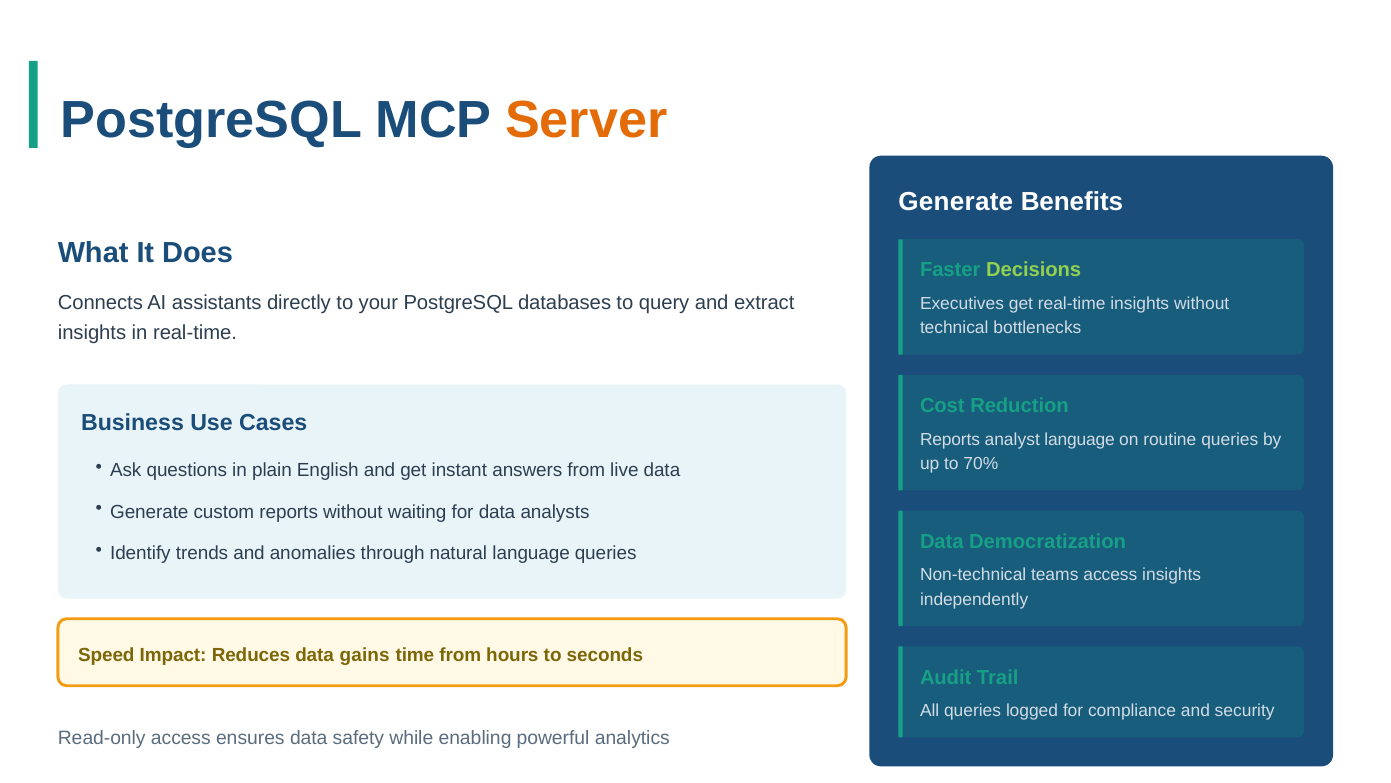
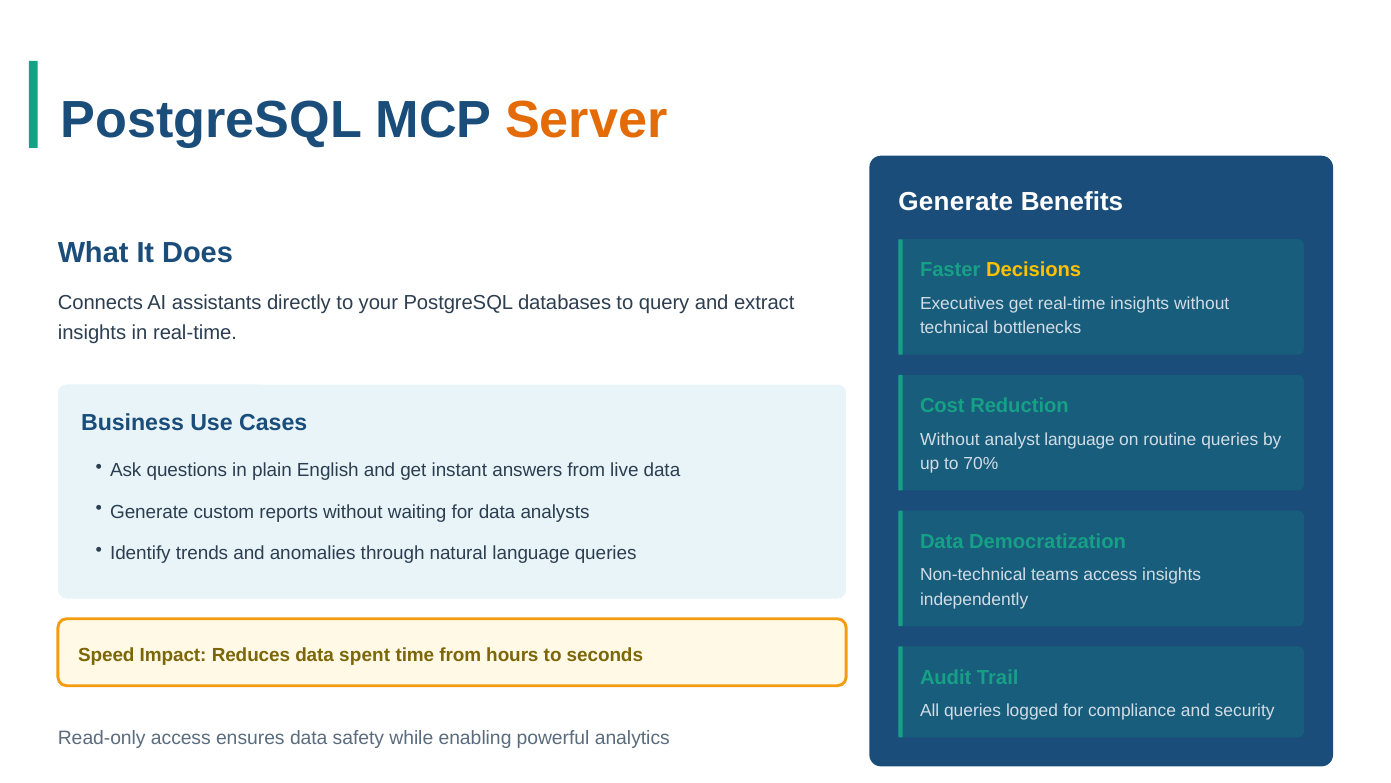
Decisions colour: light green -> yellow (1034, 270)
Reports: Reports -> Without (950, 439)
gains: gains -> spent (365, 655)
